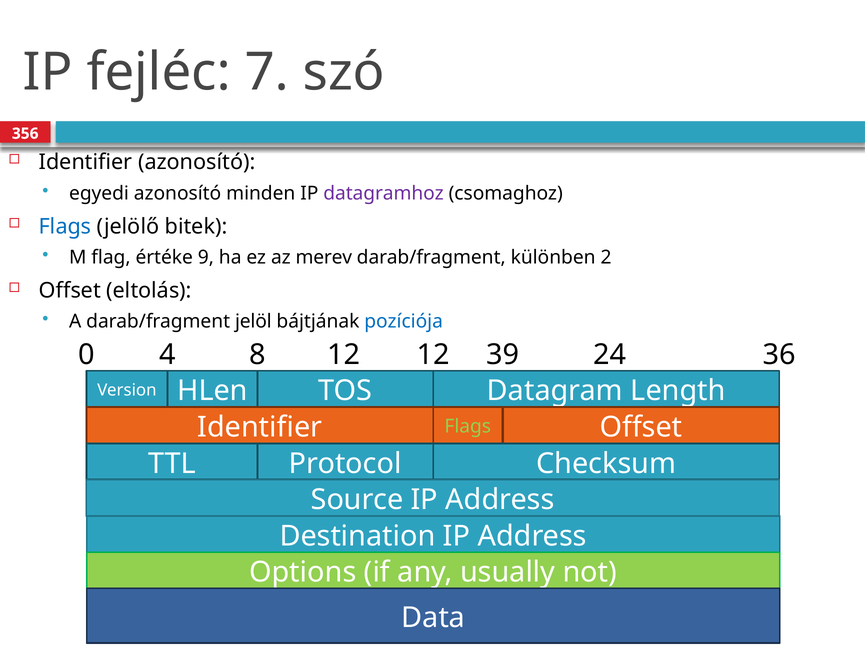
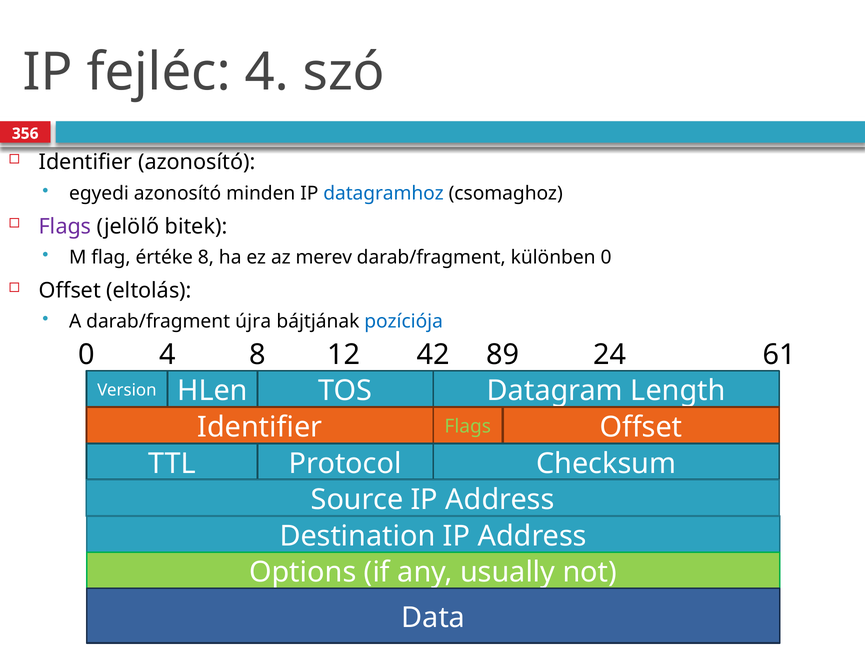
fejléc 7: 7 -> 4 (267, 72)
datagramhoz colour: purple -> blue (384, 193)
Flags colour: blue -> purple (65, 226)
értéke 9: 9 -> 8 (206, 257)
különben 2: 2 -> 0 (606, 257)
jelöl: jelöl -> újra (253, 321)
8 12: 12 -> 42 (433, 355)
39: 39 -> 89 (503, 355)
36: 36 -> 61 (779, 355)
